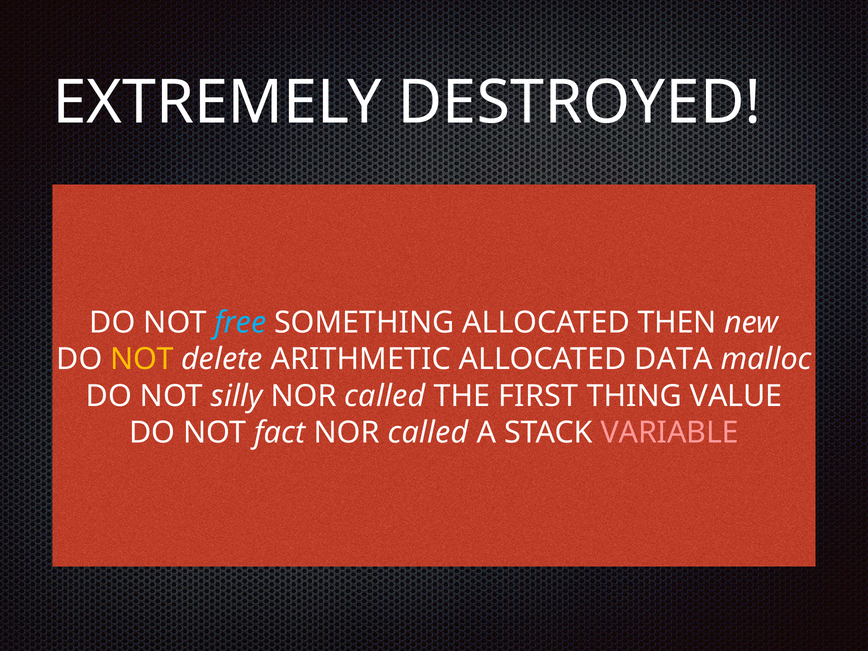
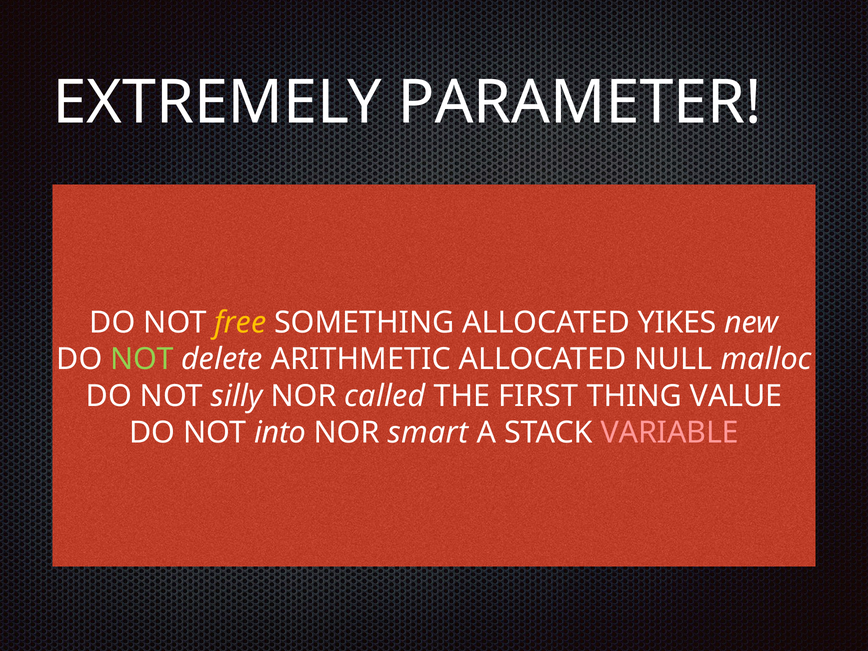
DESTROYED: DESTROYED -> PARAMETER (580, 103)
free colour: light blue -> yellow (240, 323)
THEN: THEN -> YIKES (677, 323)
NOT colour: yellow -> light green (142, 359)
DATA: DATA -> NULL (673, 359)
fact: fact -> into (280, 433)
called: called -> smart (428, 433)
